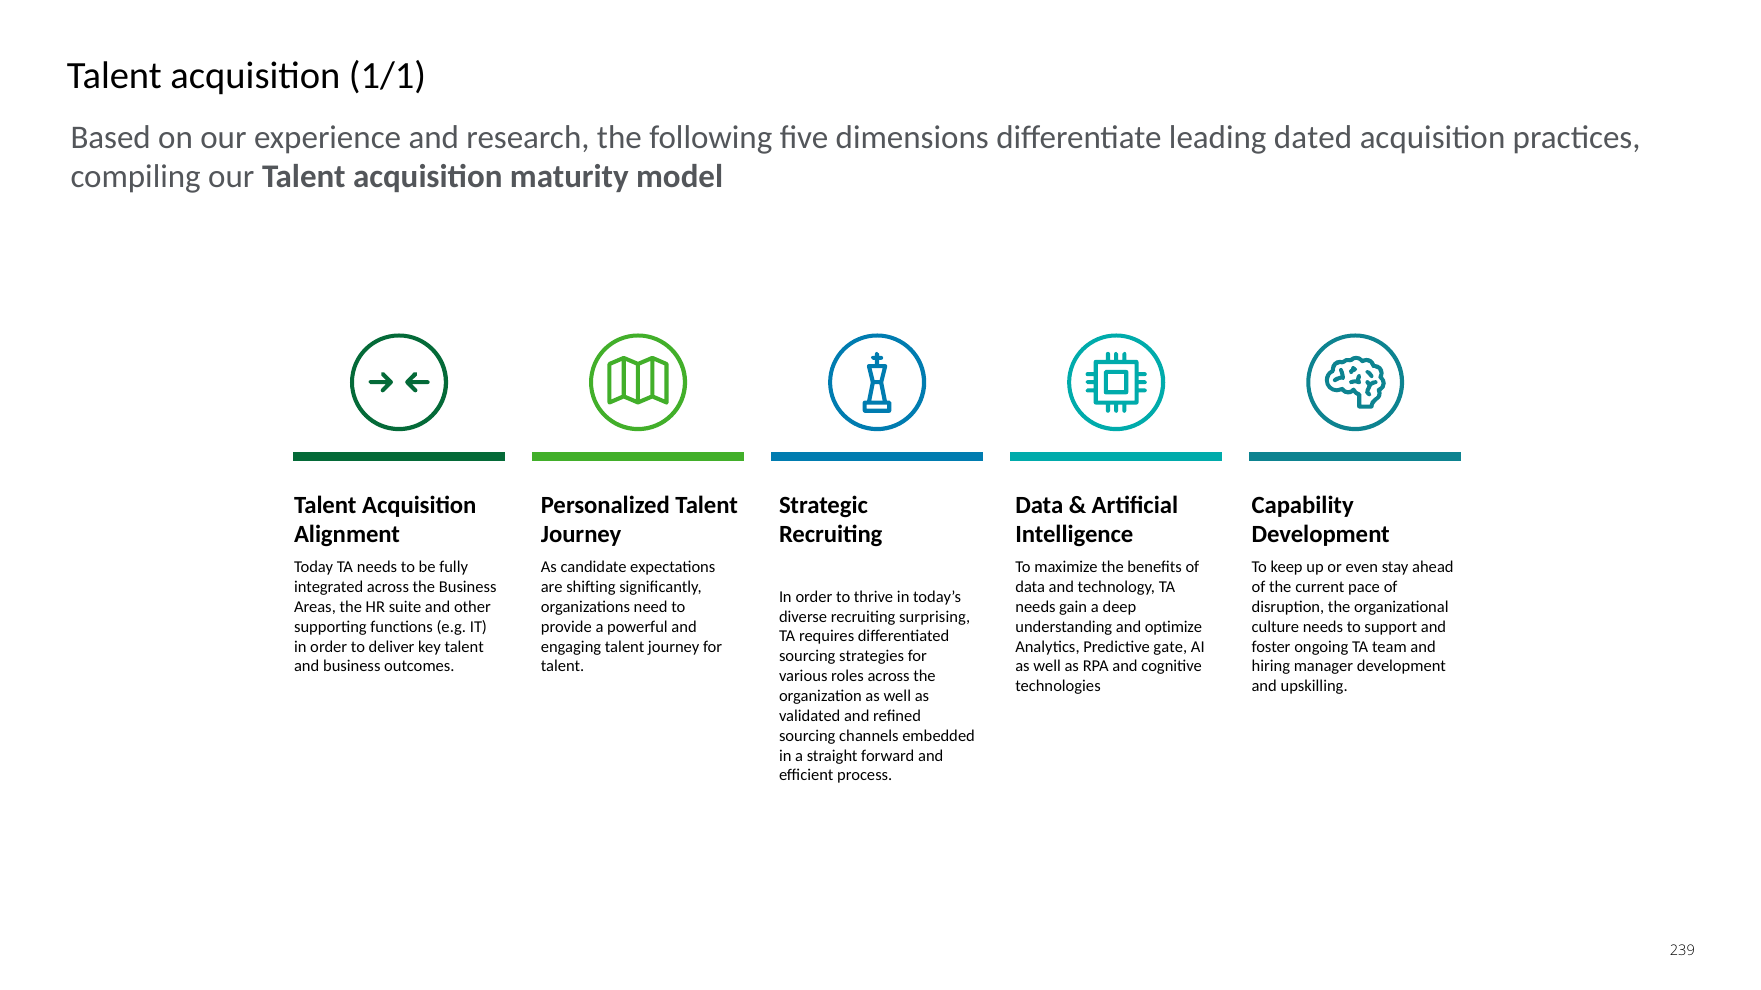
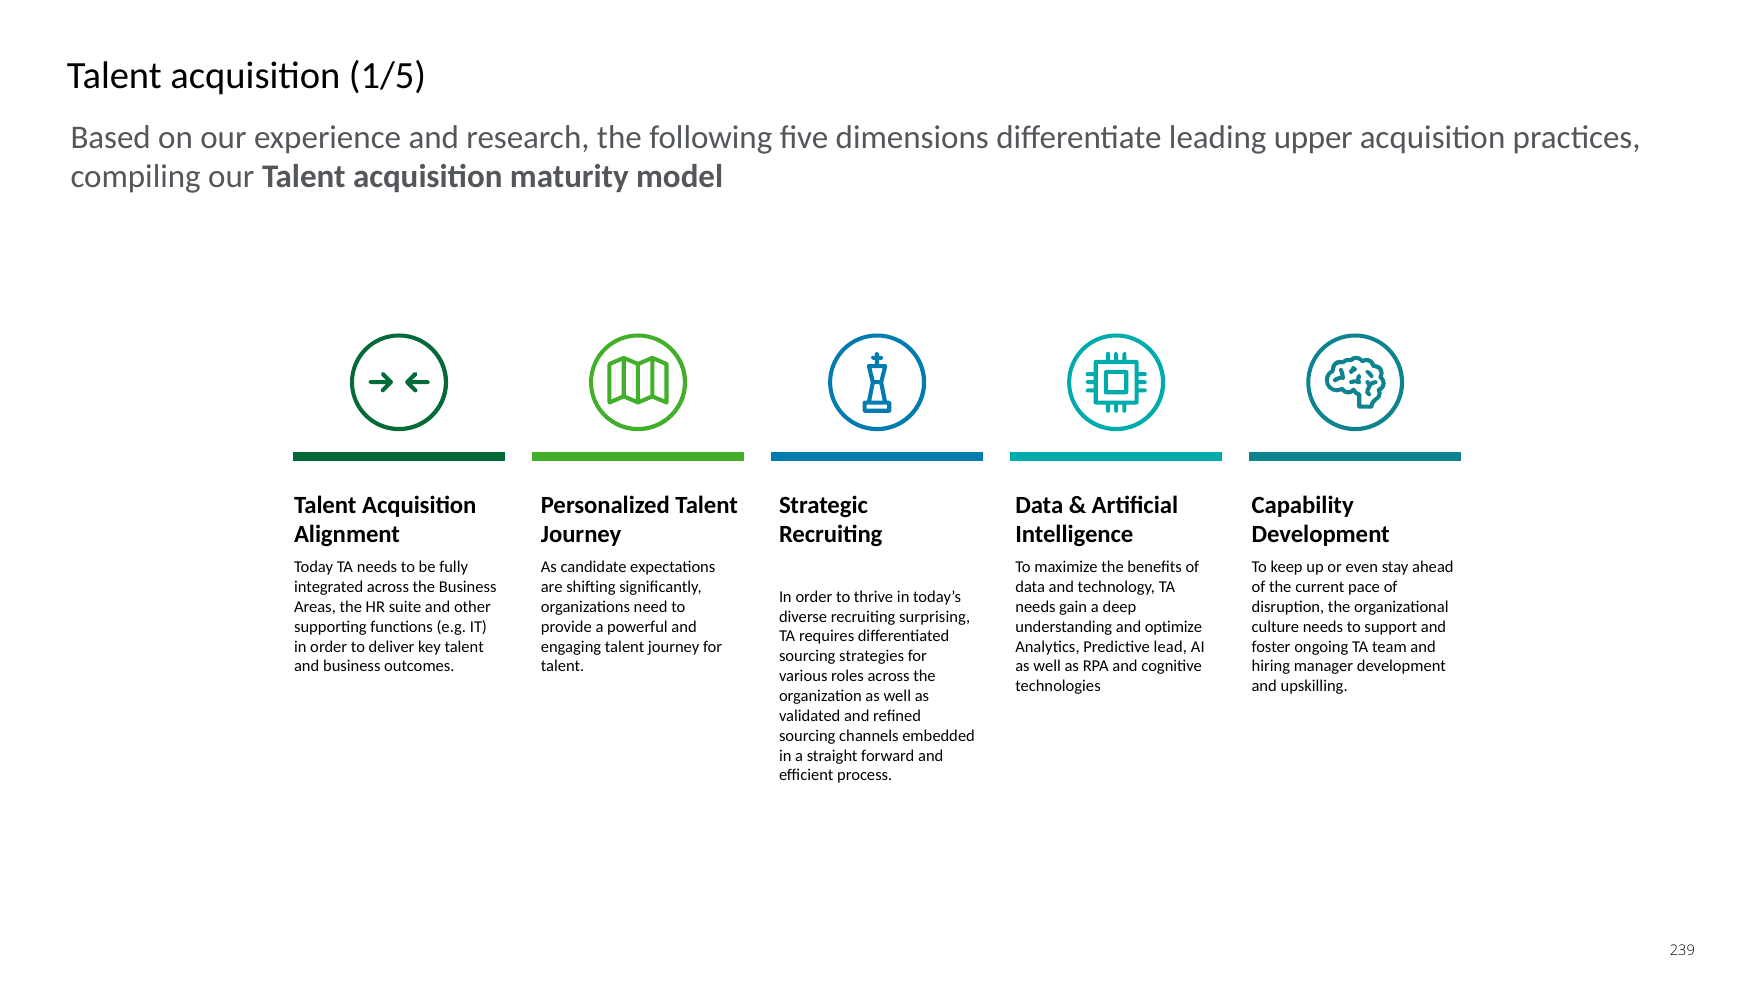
1/1: 1/1 -> 1/5 (388, 76)
dated: dated -> upper (1313, 138)
gate: gate -> lead (1170, 647)
